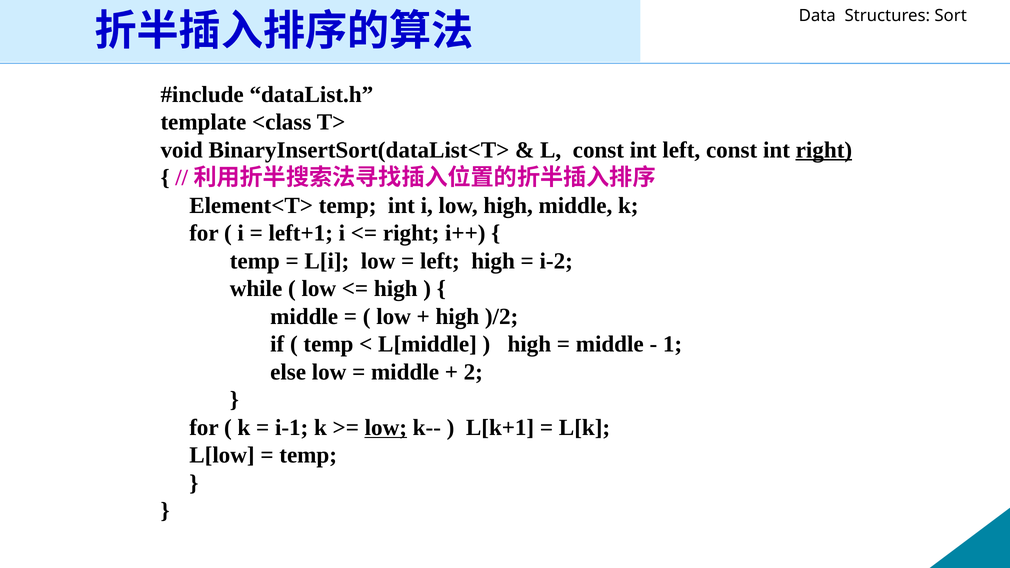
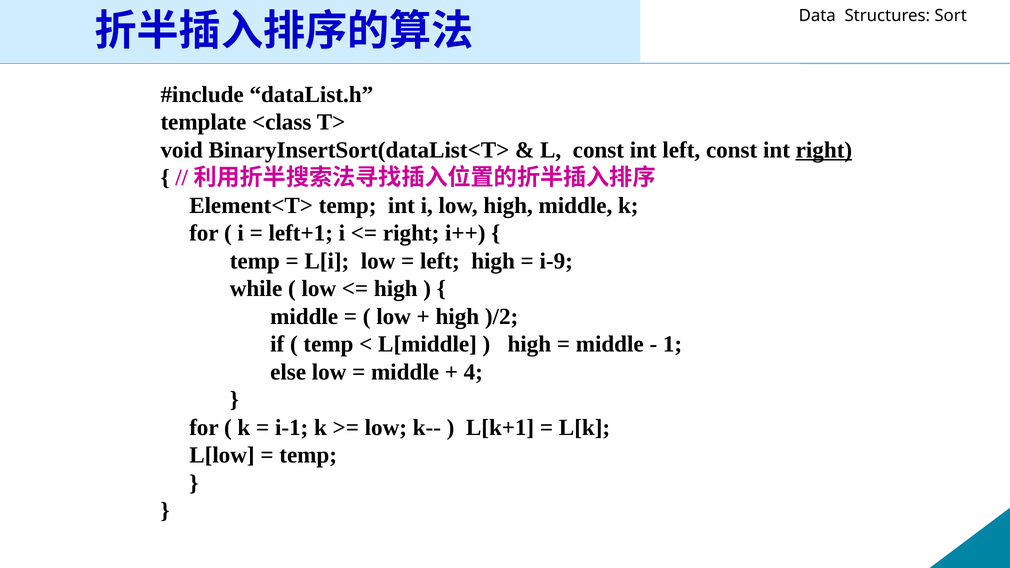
i-2: i-2 -> i-9 (556, 261)
2: 2 -> 4 (473, 372)
low underline: present -> none (386, 428)
